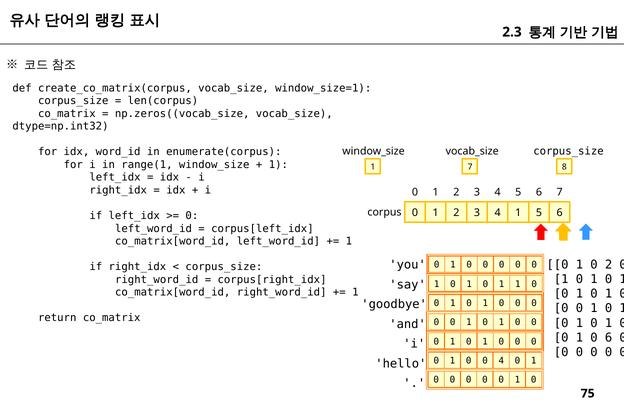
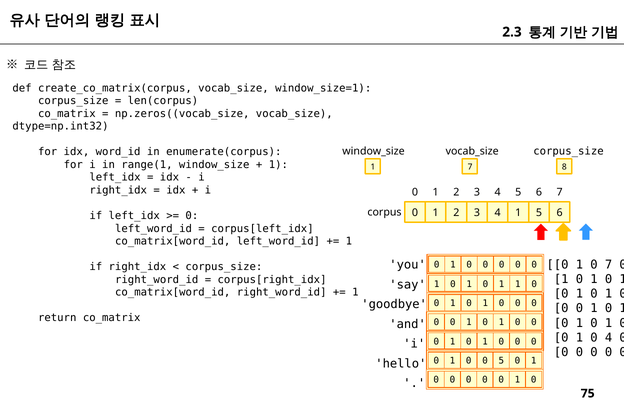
0 2: 2 -> 7 (609, 265)
0 6: 6 -> 4 (609, 337)
0 4: 4 -> 5 (501, 361)
